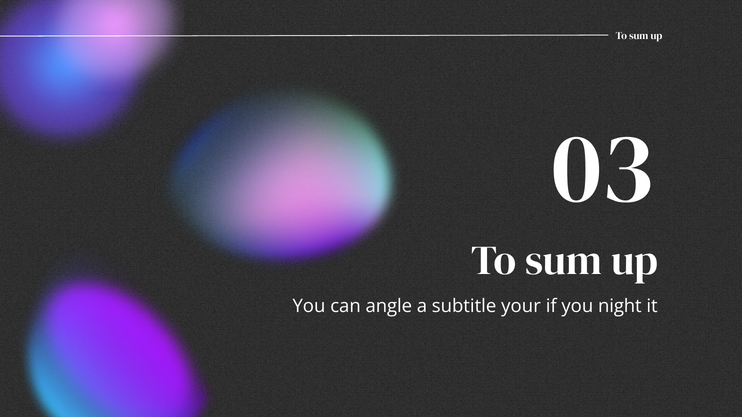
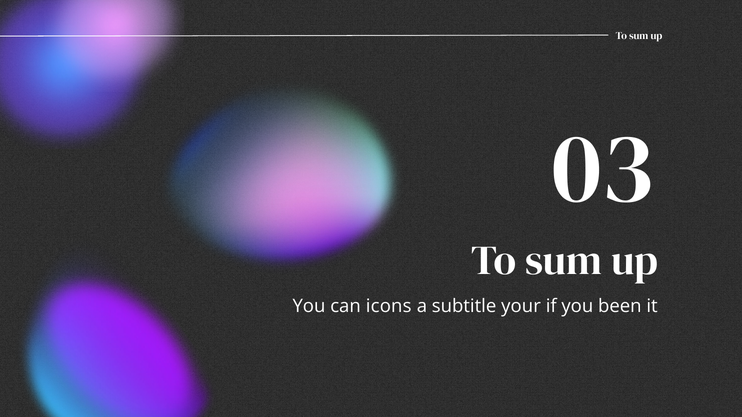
angle: angle -> icons (389, 307)
night: night -> been (620, 307)
